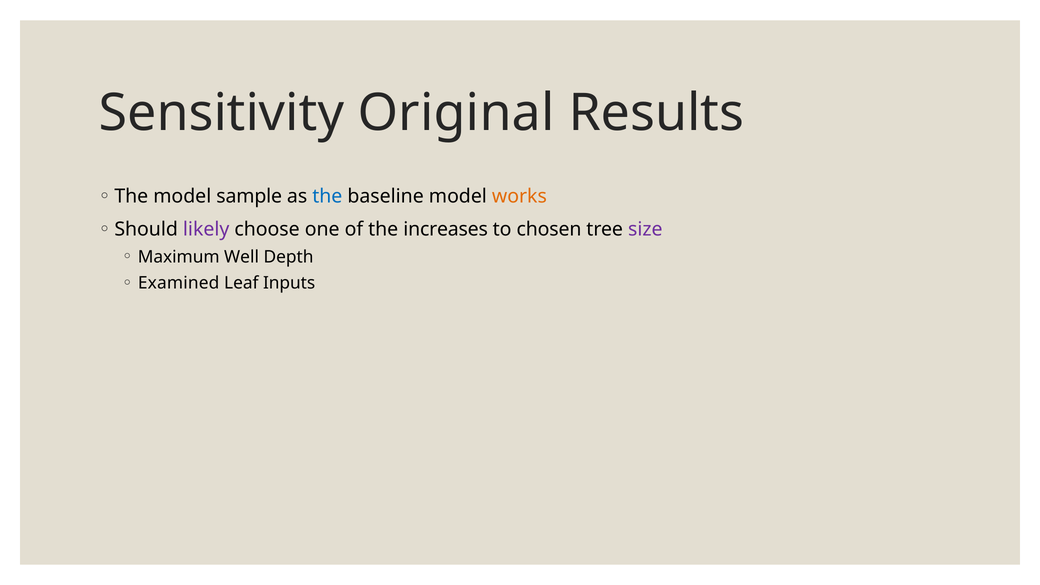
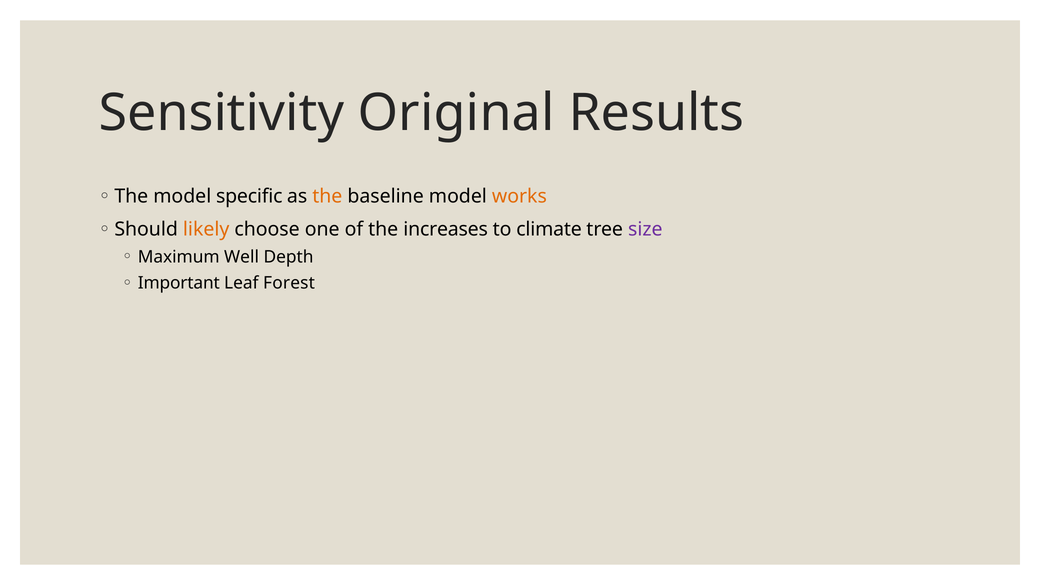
sample: sample -> specific (249, 196)
the colour: blue -> orange (327, 196)
likely colour: purple -> orange (206, 230)
chosen: chosen -> climate (549, 230)
Examined: Examined -> Important (179, 283)
Inputs: Inputs -> Forest (289, 283)
